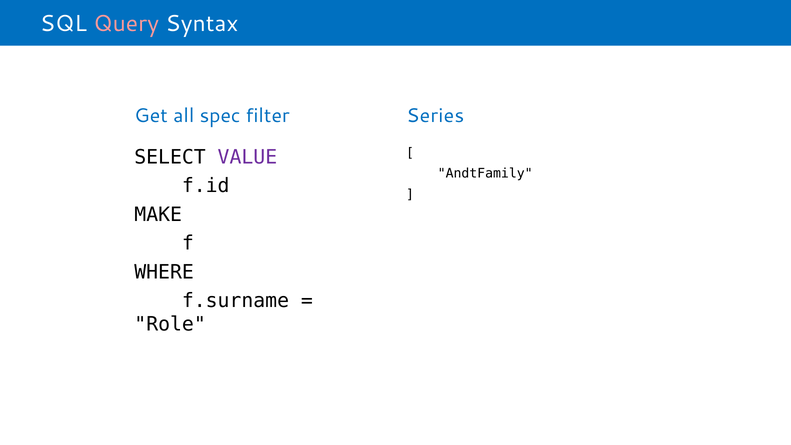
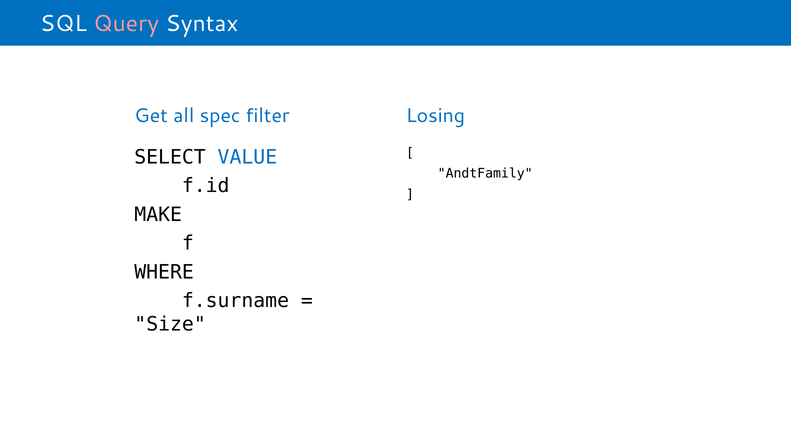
Series: Series -> Losing (435, 116)
VALUE colour: purple -> blue (247, 157)
Role: Role -> Size (170, 324)
